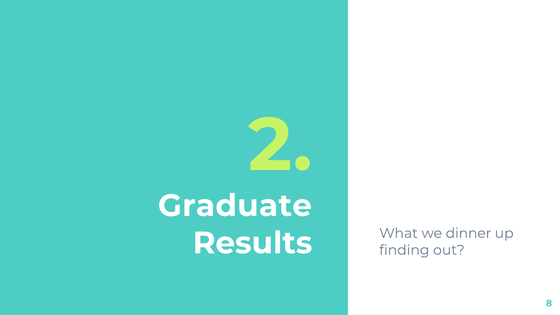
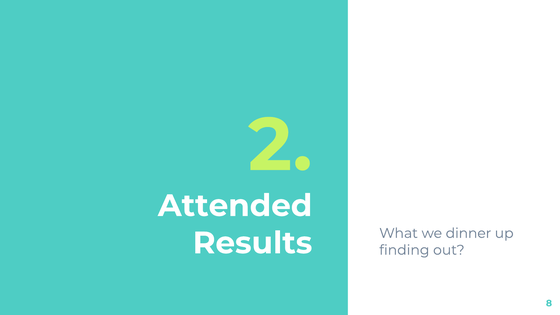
Graduate: Graduate -> Attended (235, 206)
